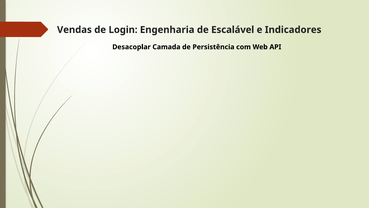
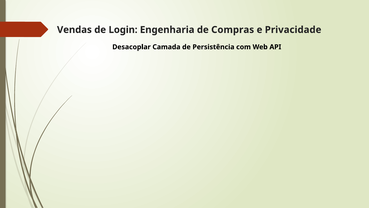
Escalável: Escalável -> Compras (233, 30)
Indicadores: Indicadores -> Privacidade (293, 30)
